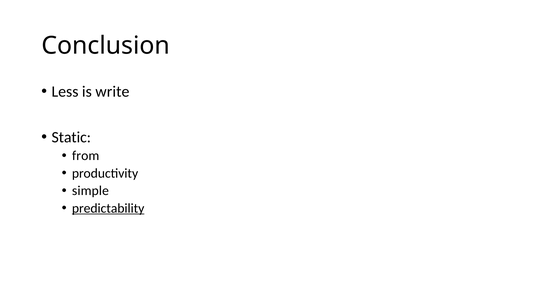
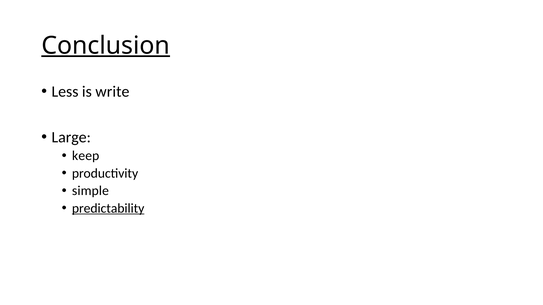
Conclusion underline: none -> present (106, 46)
Static: Static -> Large (71, 137)
from: from -> keep (86, 156)
